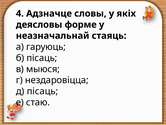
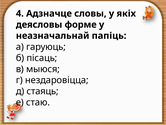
стаяць: стаяць -> папіць (109, 36)
д пісаць: пісаць -> стаяць (43, 91)
